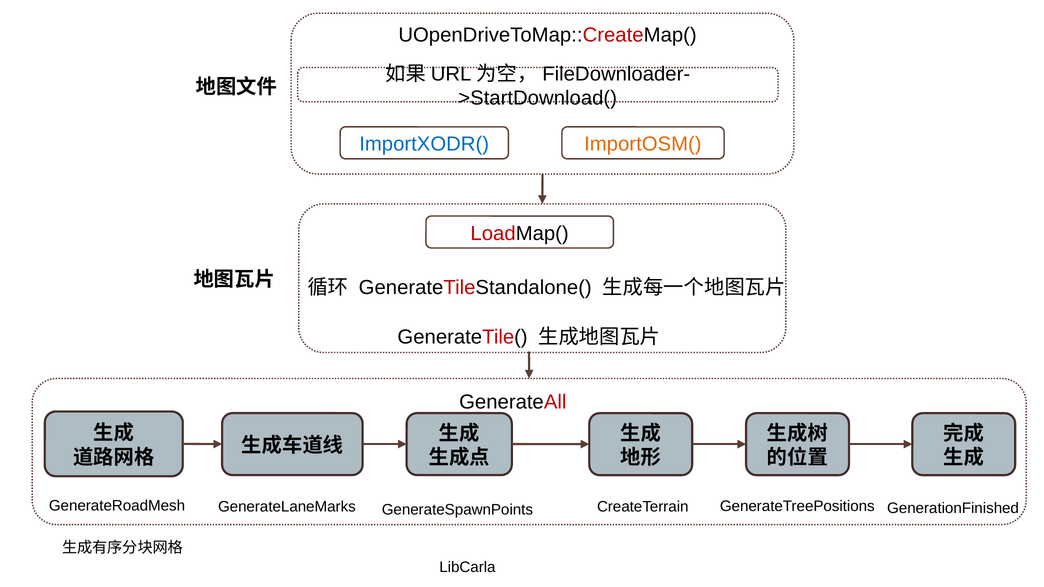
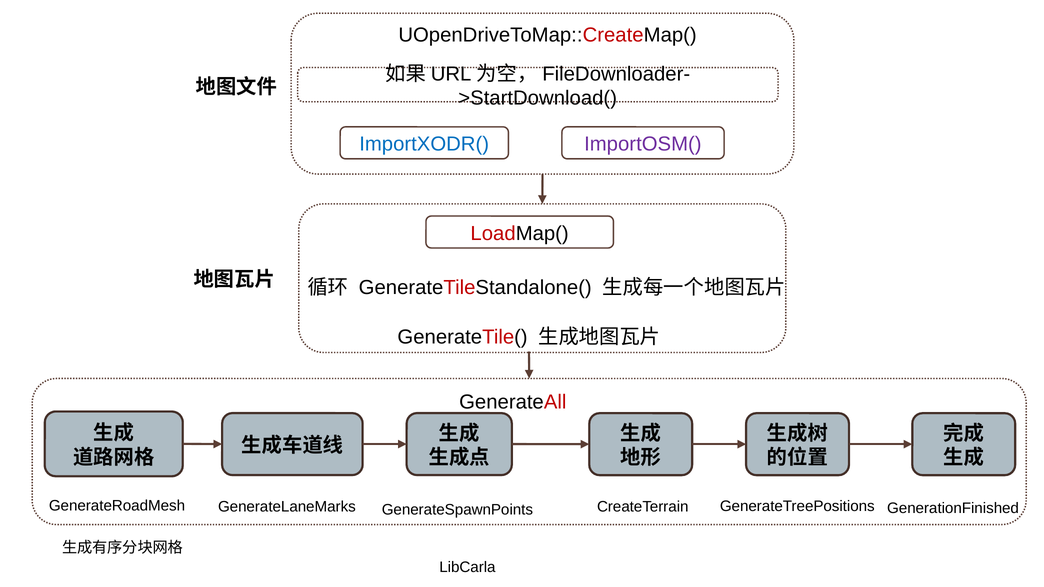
ImportOSM( colour: orange -> purple (643, 144)
